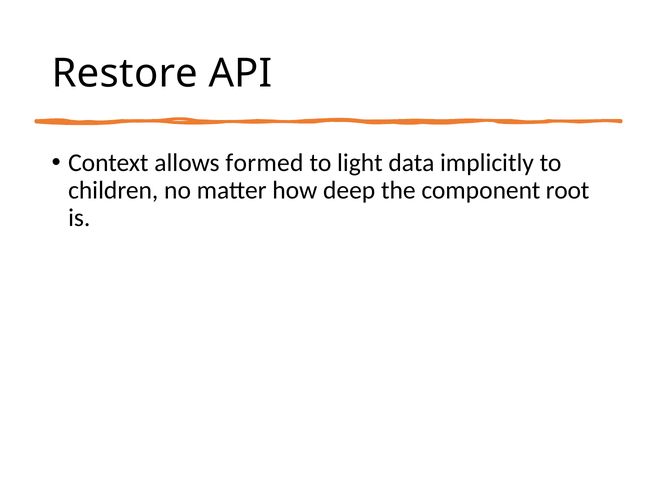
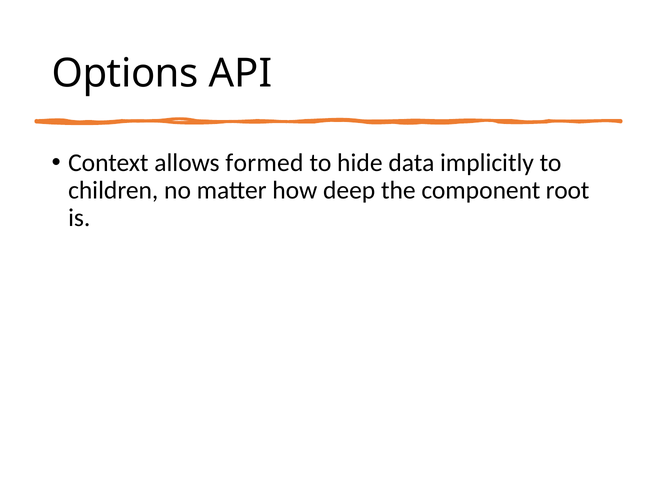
Restore: Restore -> Options (125, 74)
light: light -> hide (360, 163)
